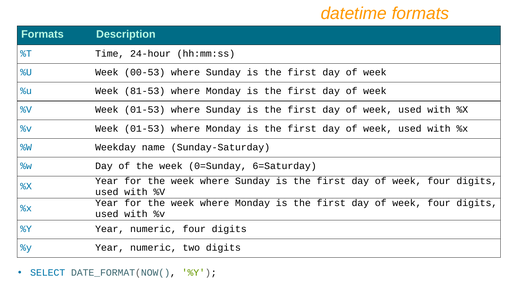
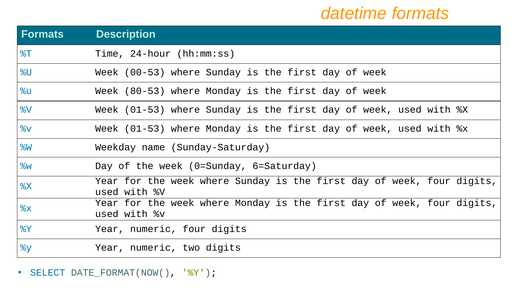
81-53: 81-53 -> 80-53 (145, 91)
